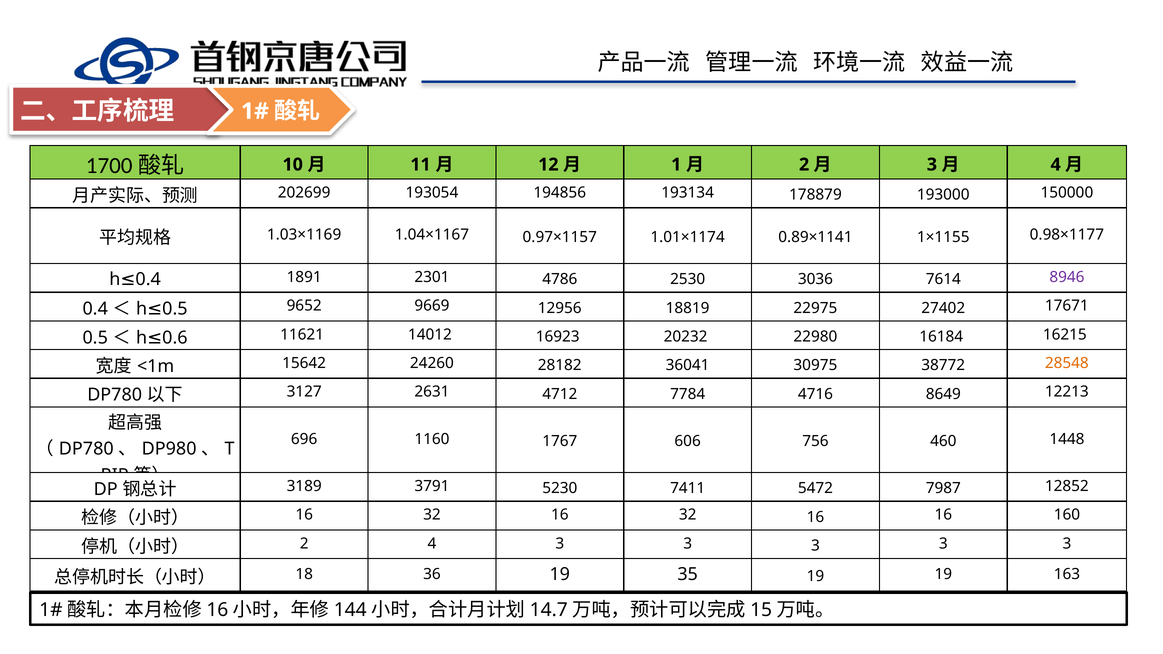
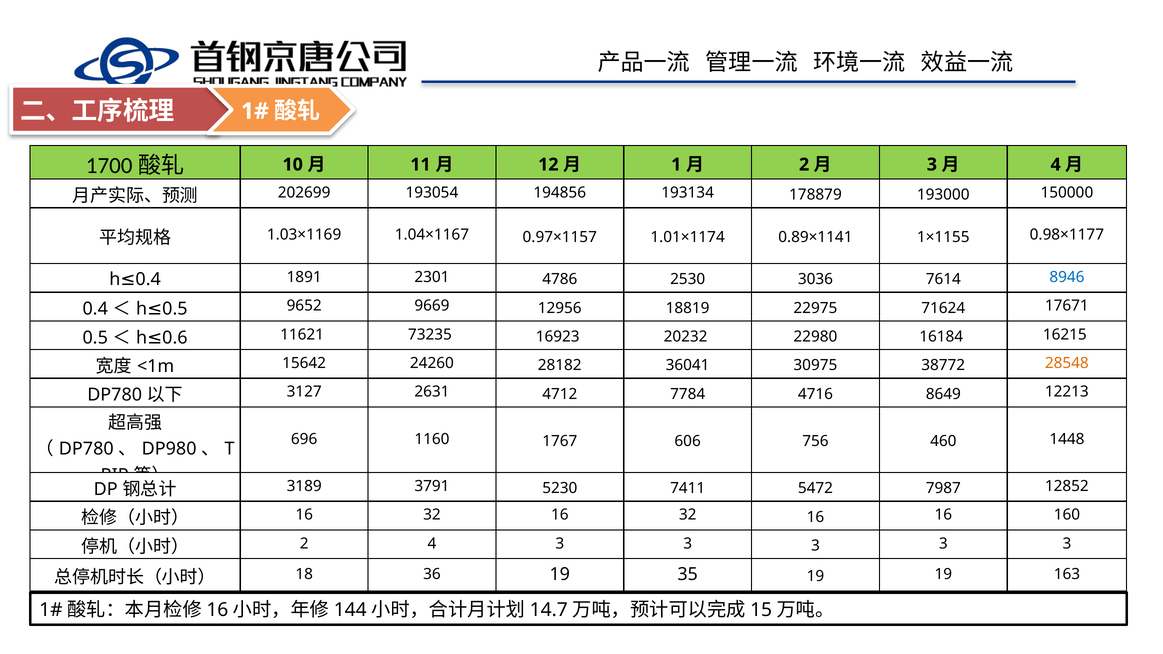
8946 colour: purple -> blue (1067, 277)
27402: 27402 -> 71624 (943, 308)
14012: 14012 -> 73235 (430, 335)
